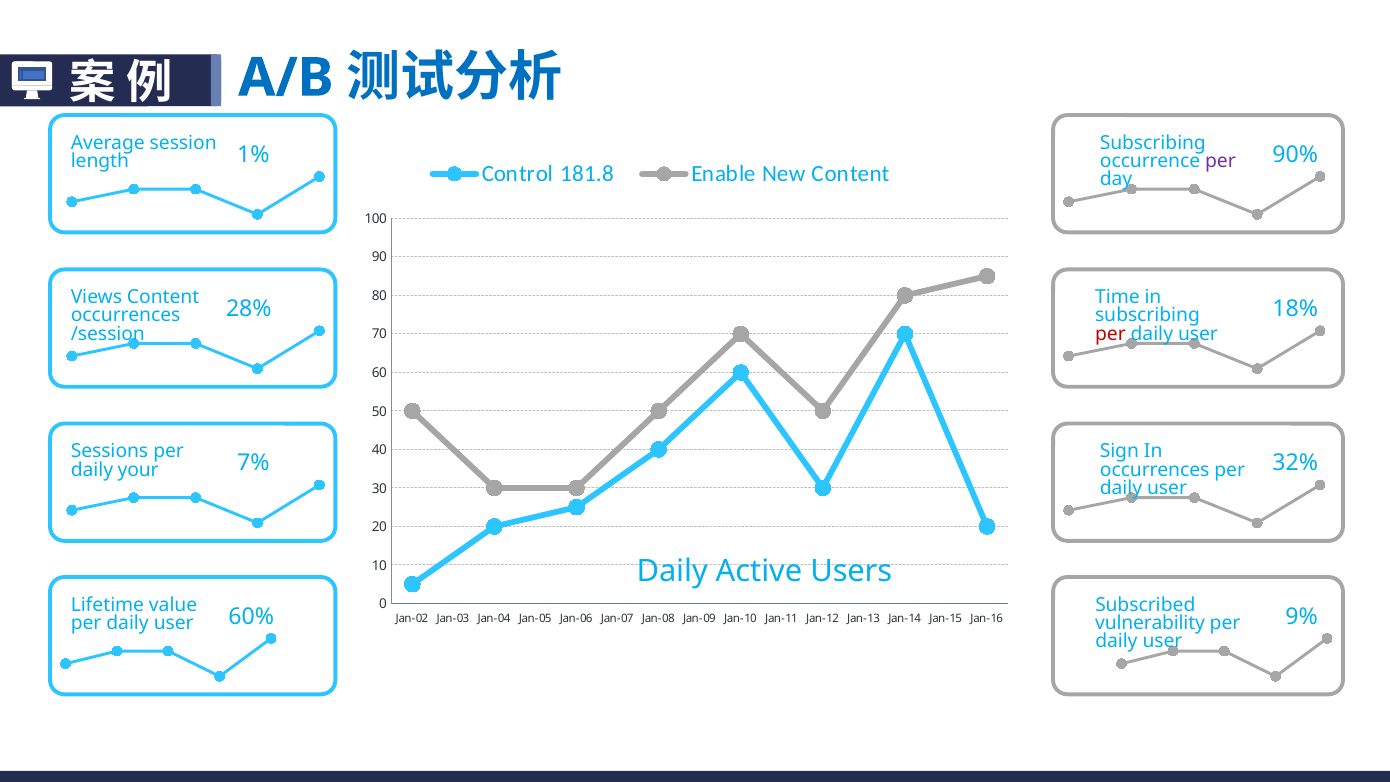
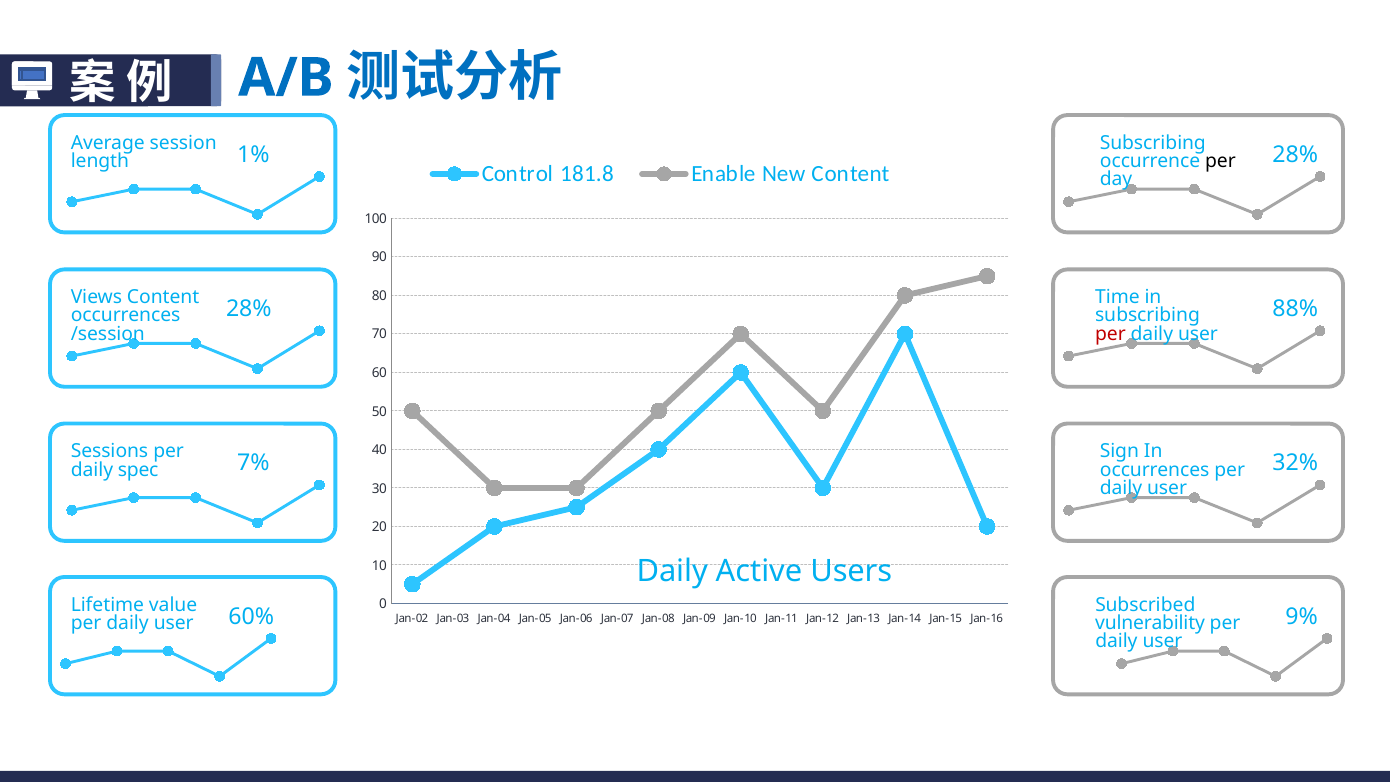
90%: 90% -> 28% (1295, 155)
per colour: purple -> black (1220, 161)
18%: 18% -> 88% (1295, 309)
your: your -> spec (138, 470)
